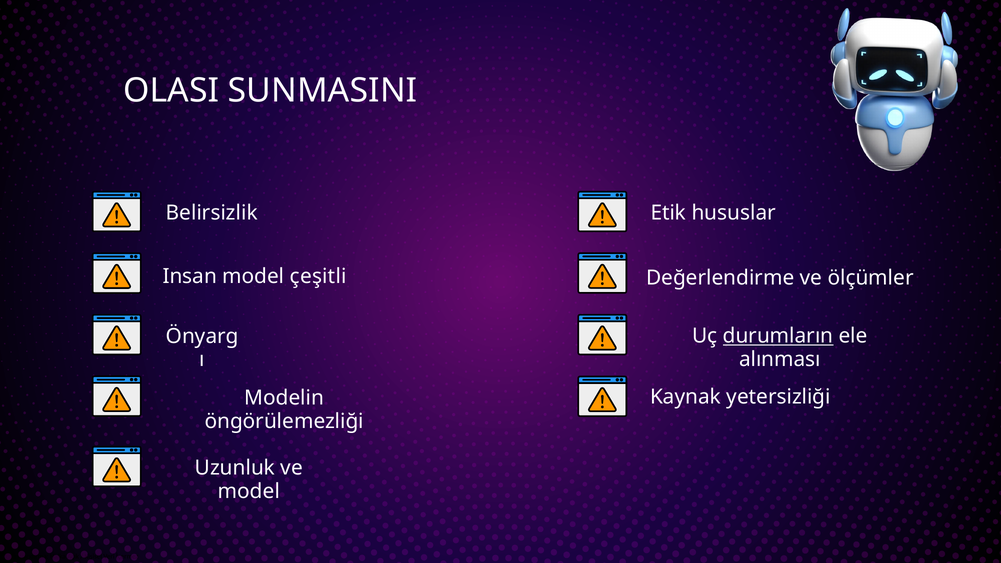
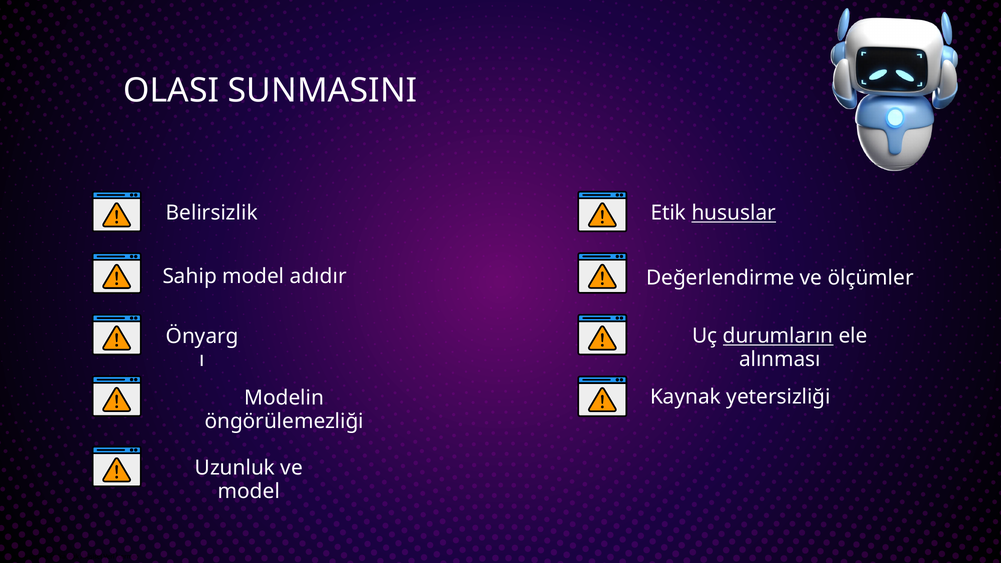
hususlar underline: none -> present (734, 213)
Insan: Insan -> Sahip (190, 277)
çeşitli: çeşitli -> adıdır (318, 277)
